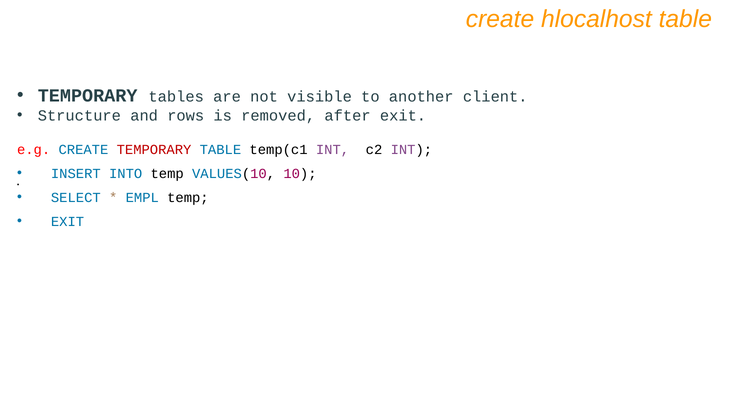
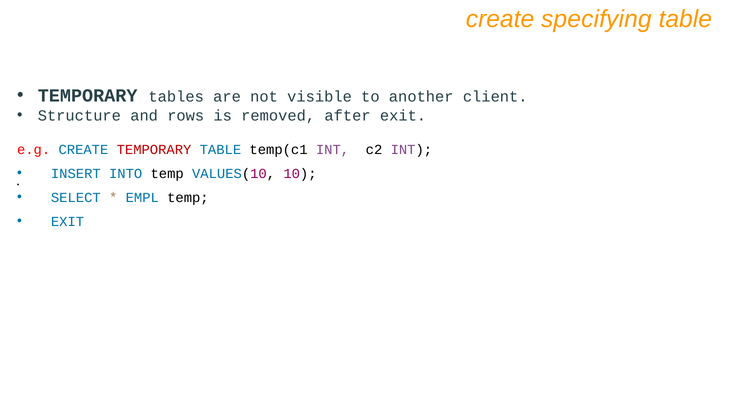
hlocalhost: hlocalhost -> specifying (596, 19)
